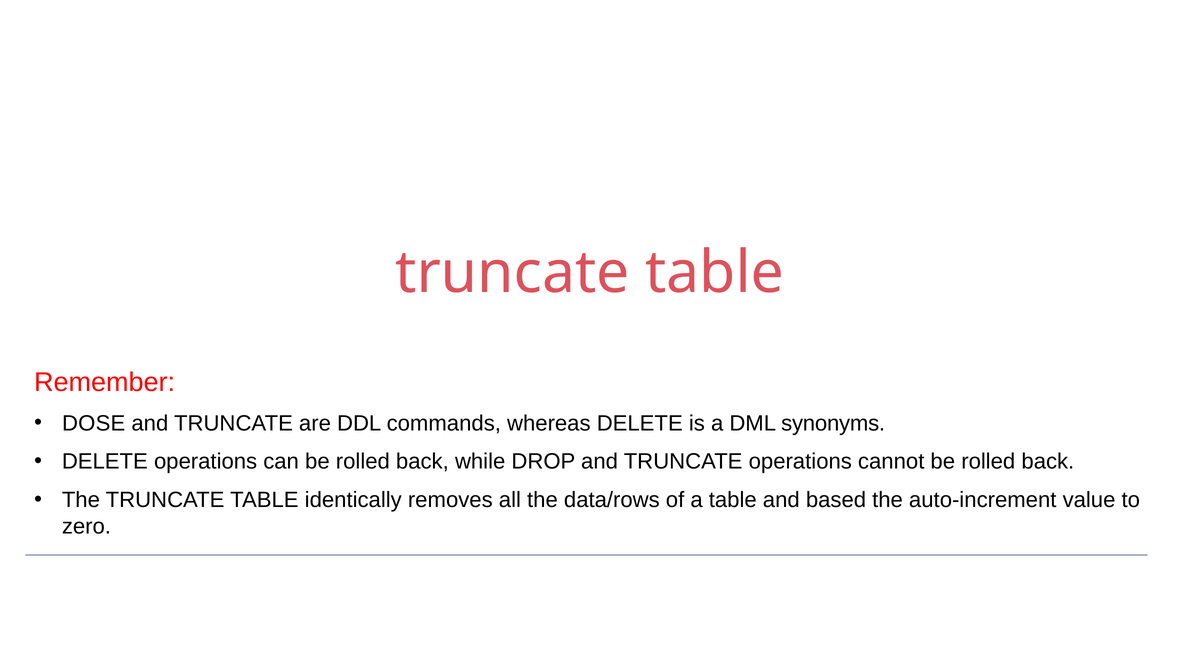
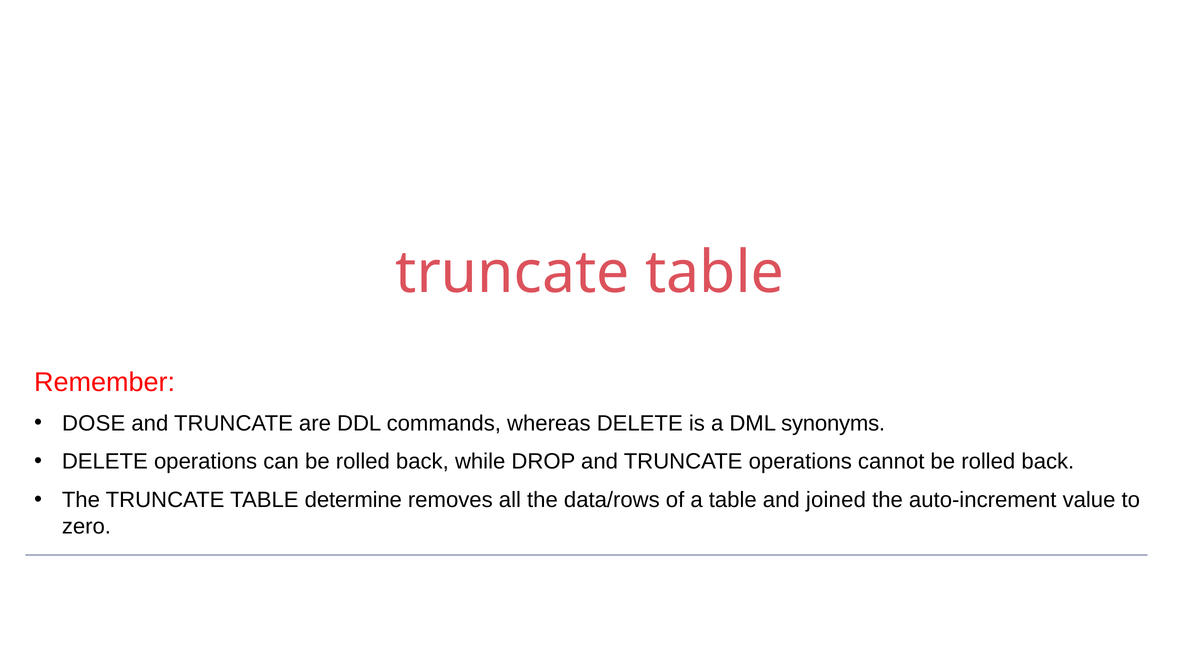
identically: identically -> determine (353, 500)
based: based -> joined (836, 500)
